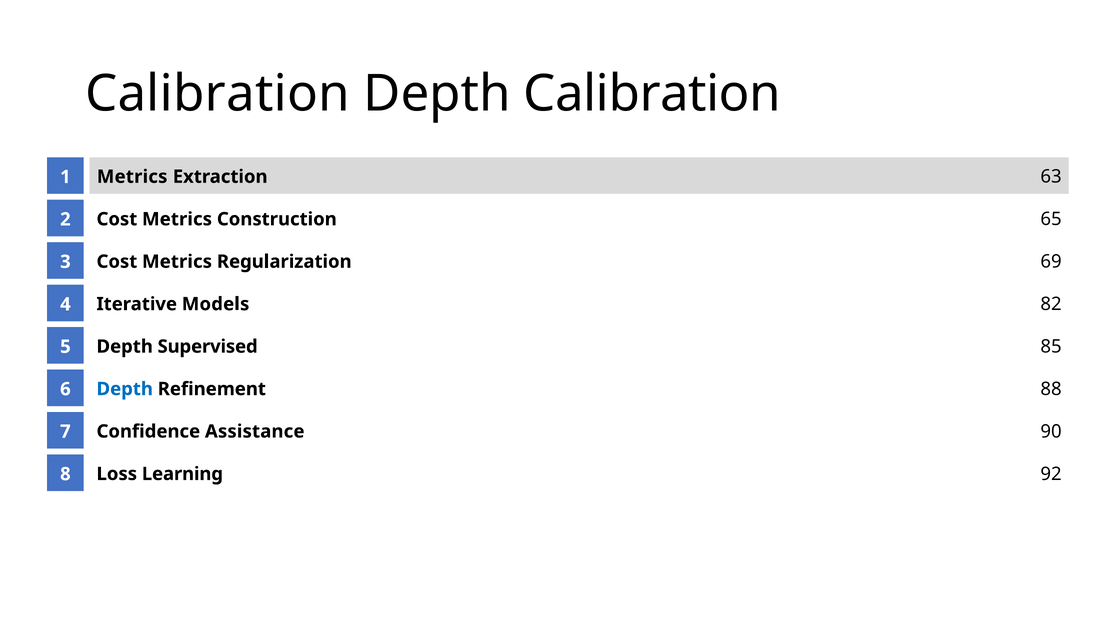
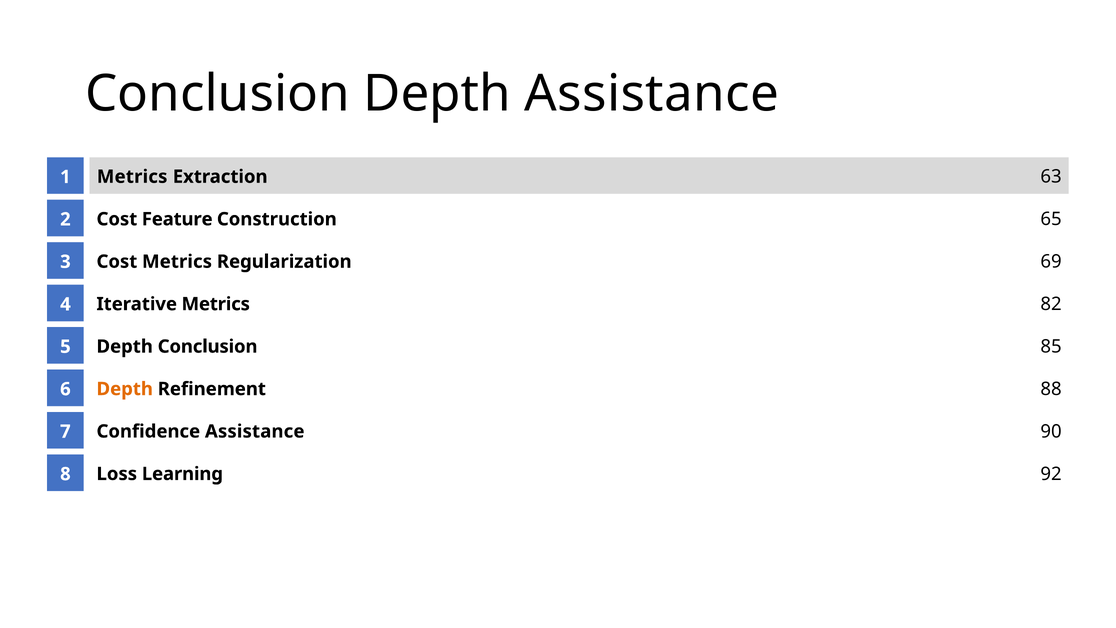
Calibration: Calibration -> Conclusion (218, 94)
Depth Calibration: Calibration -> Assistance (652, 94)
Metrics: Metrics -> Feature (177, 219)
Iterative Models: Models -> Metrics (216, 304)
Depth Supervised: Supervised -> Conclusion (208, 346)
Depth colour: blue -> orange (125, 389)
